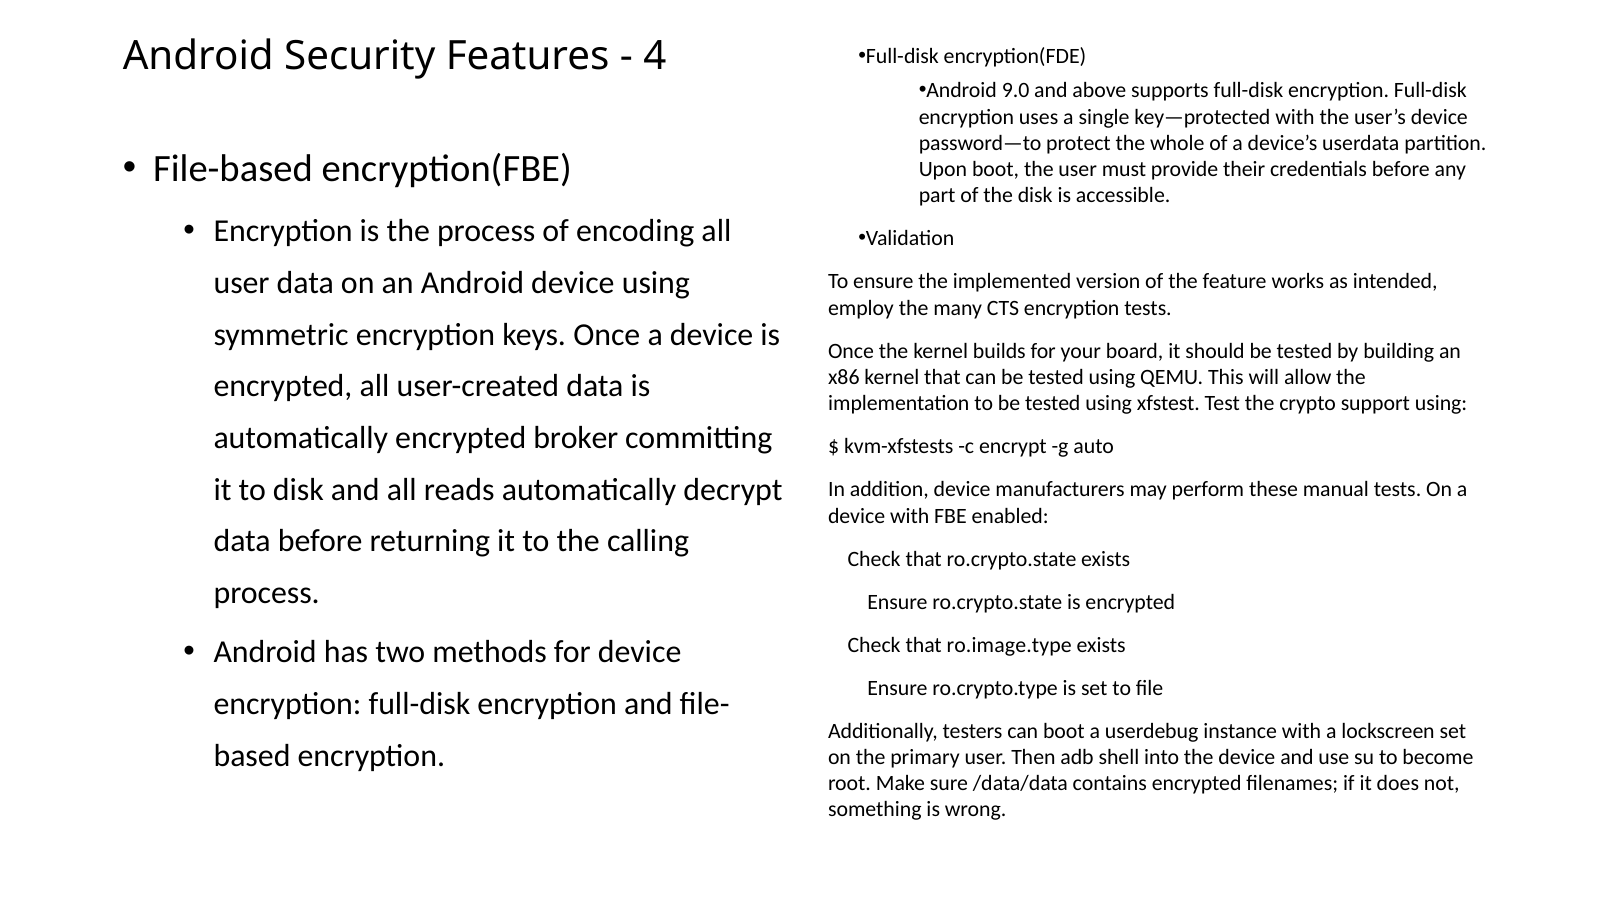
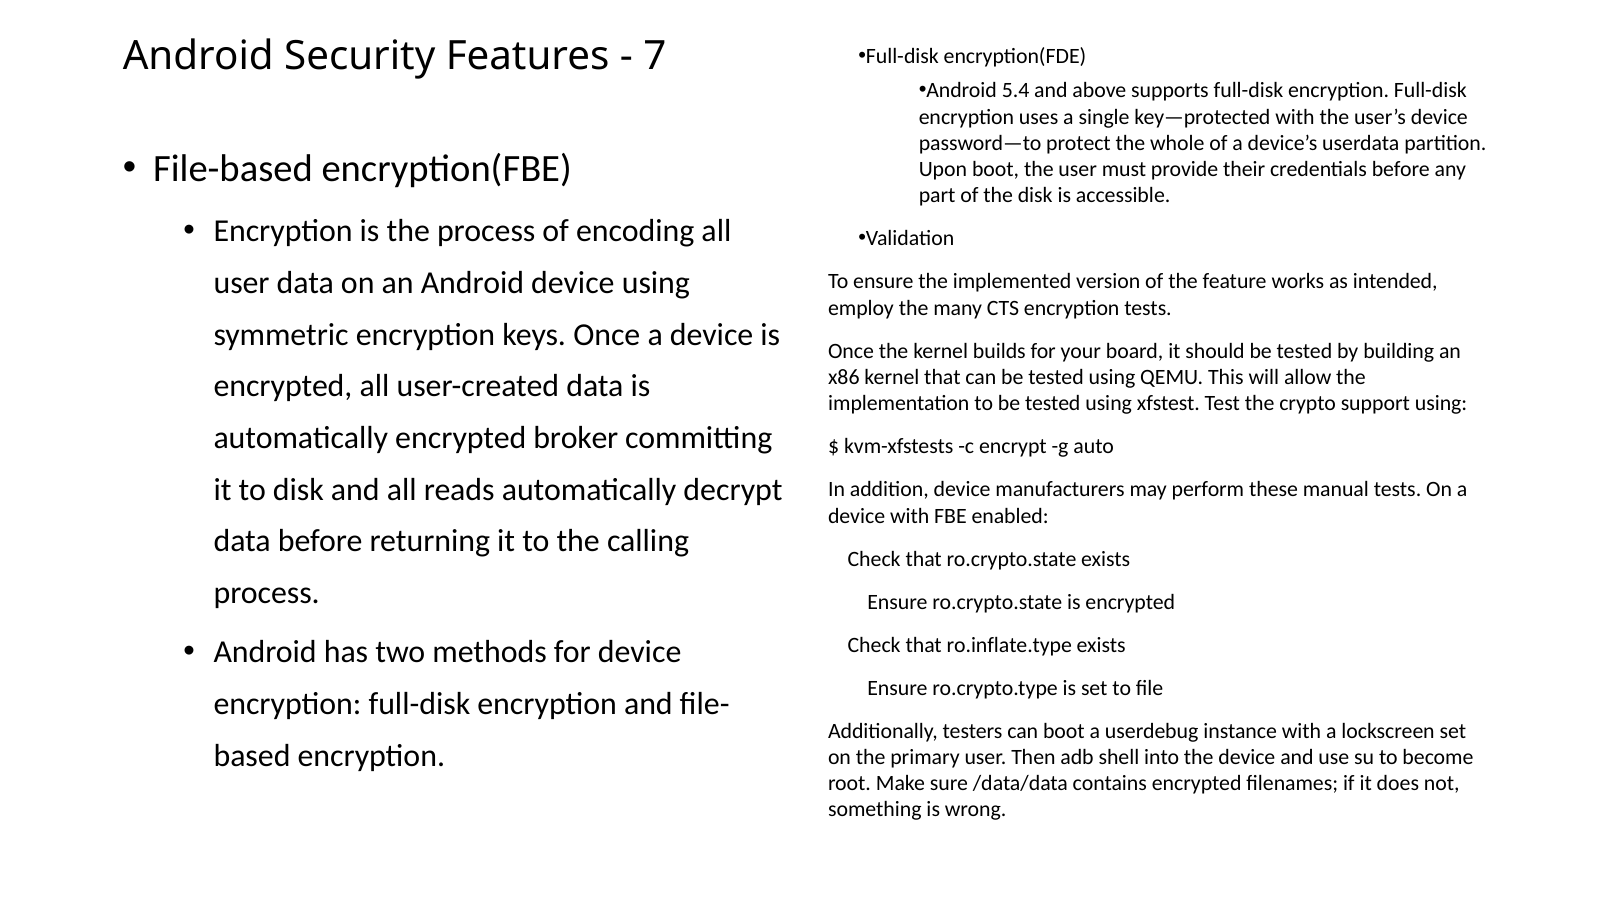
4: 4 -> 7 (655, 56)
9.0: 9.0 -> 5.4 (1016, 91)
ro.image.type: ro.image.type -> ro.inflate.type (1009, 645)
